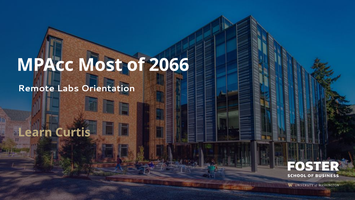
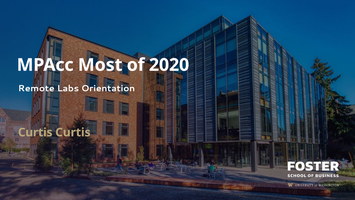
2066: 2066 -> 2020 (169, 65)
Learn: Learn -> Curtis (35, 132)
